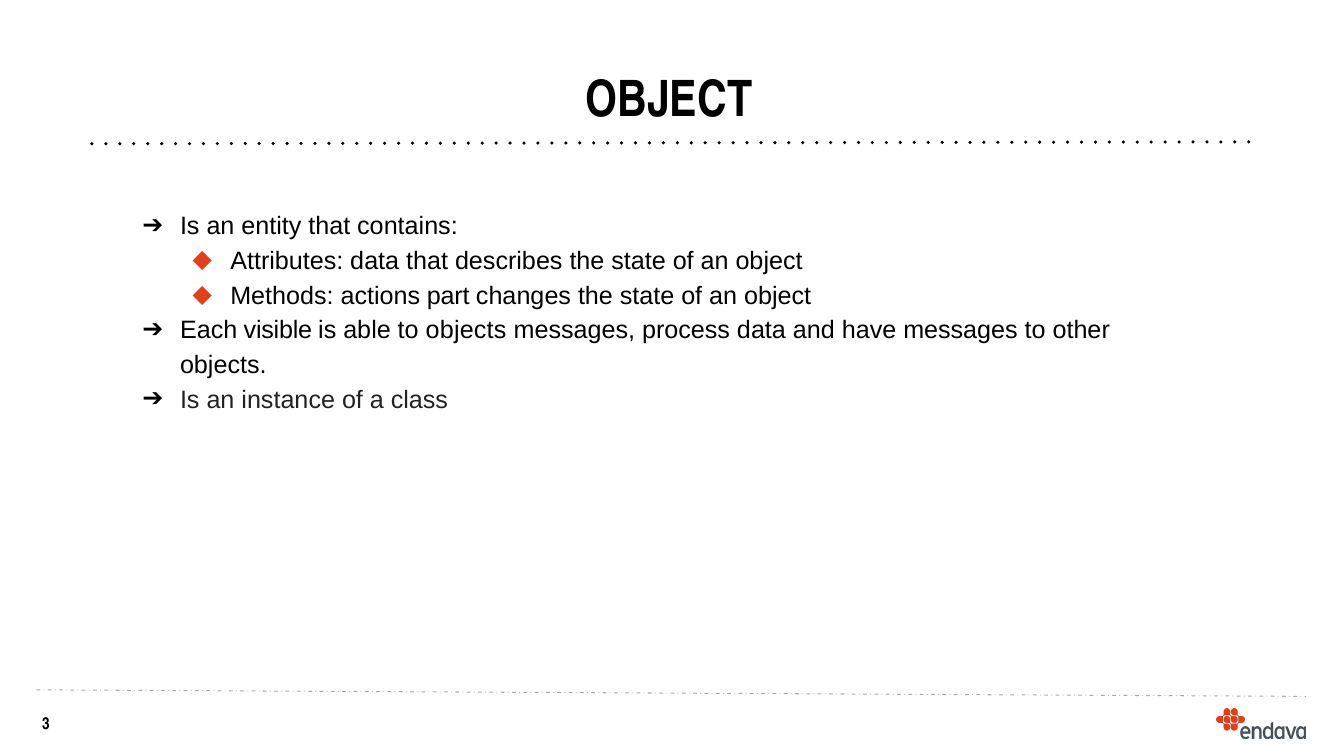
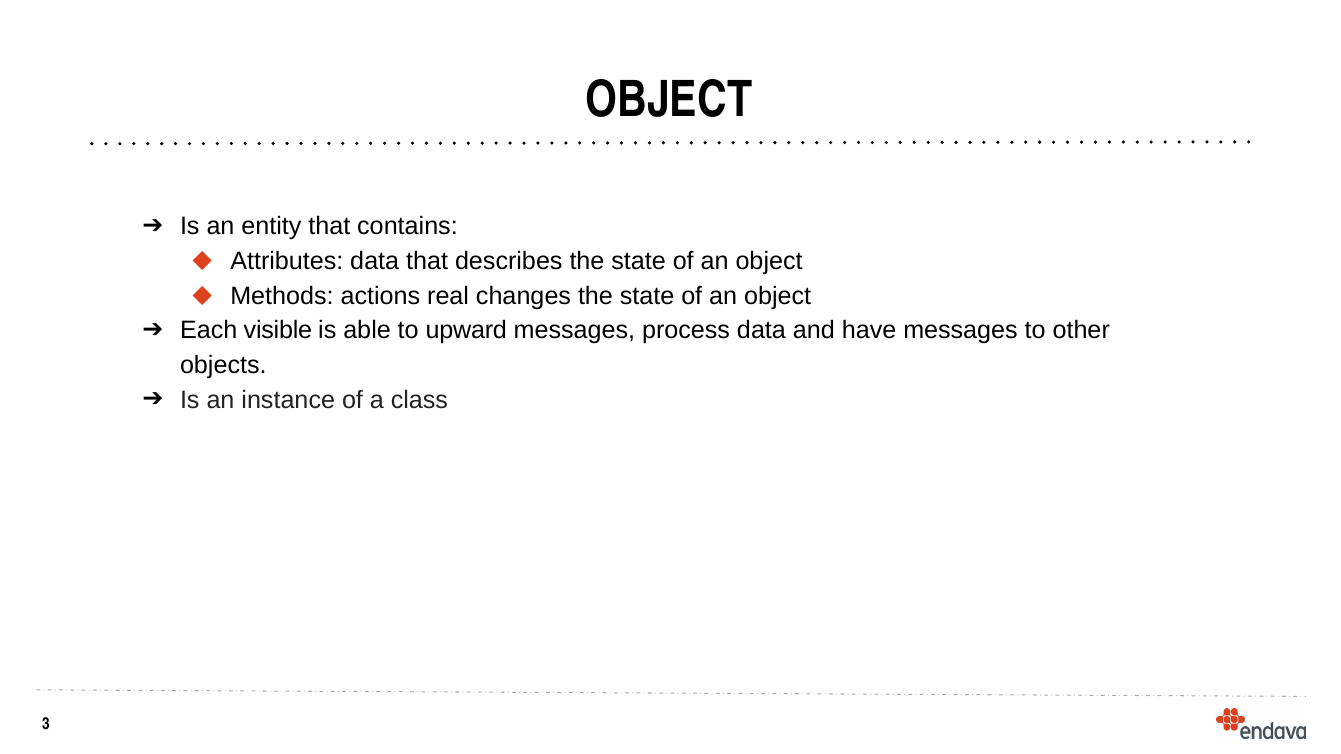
part: part -> real (448, 296)
to objects: objects -> upward (466, 331)
